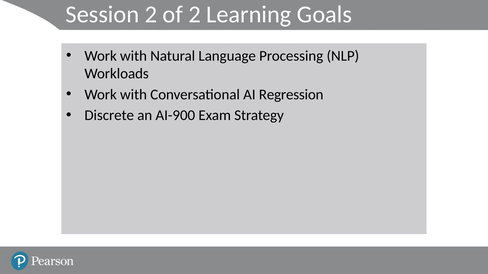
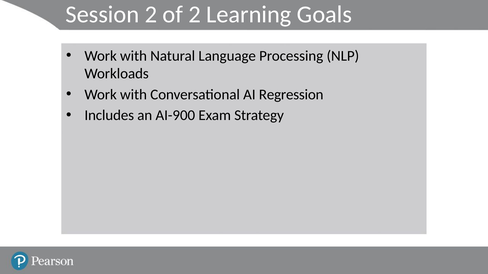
Discrete: Discrete -> Includes (109, 116)
